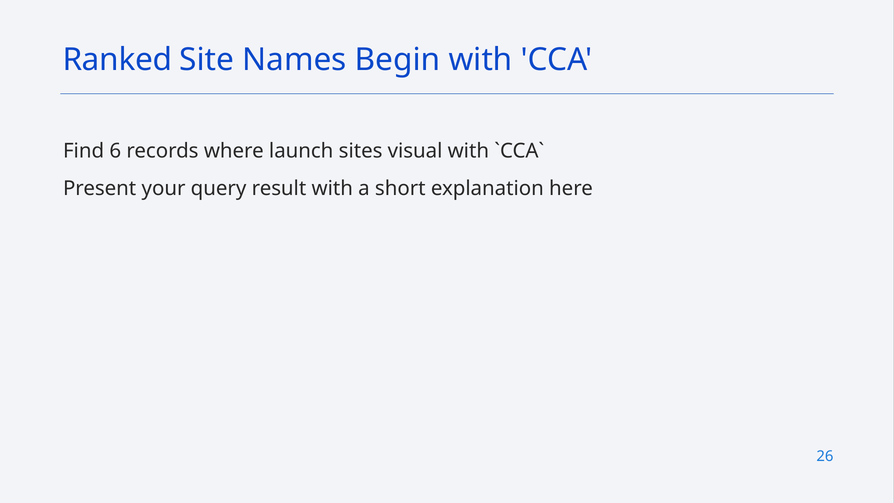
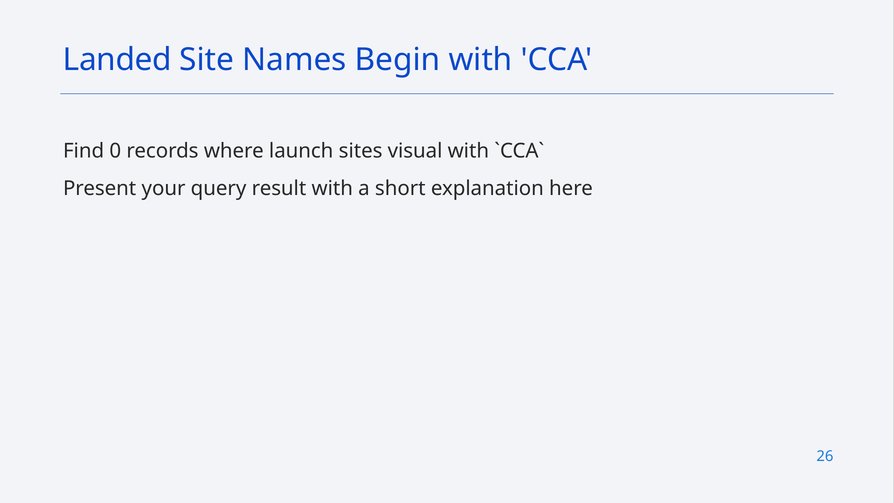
Ranked: Ranked -> Landed (117, 60)
6: 6 -> 0 (115, 151)
